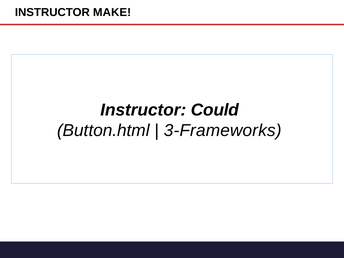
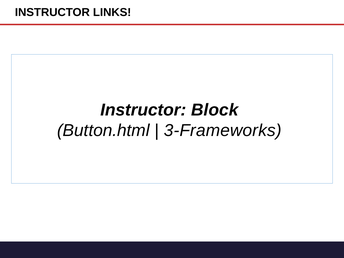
MAKE: MAKE -> LINKS (112, 12)
Could: Could -> Block (215, 110)
